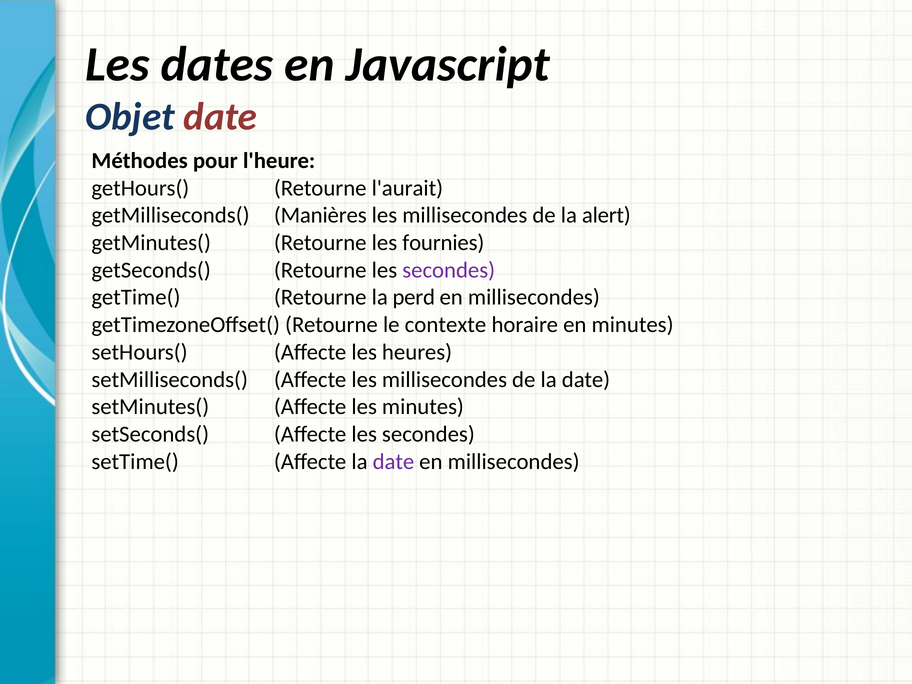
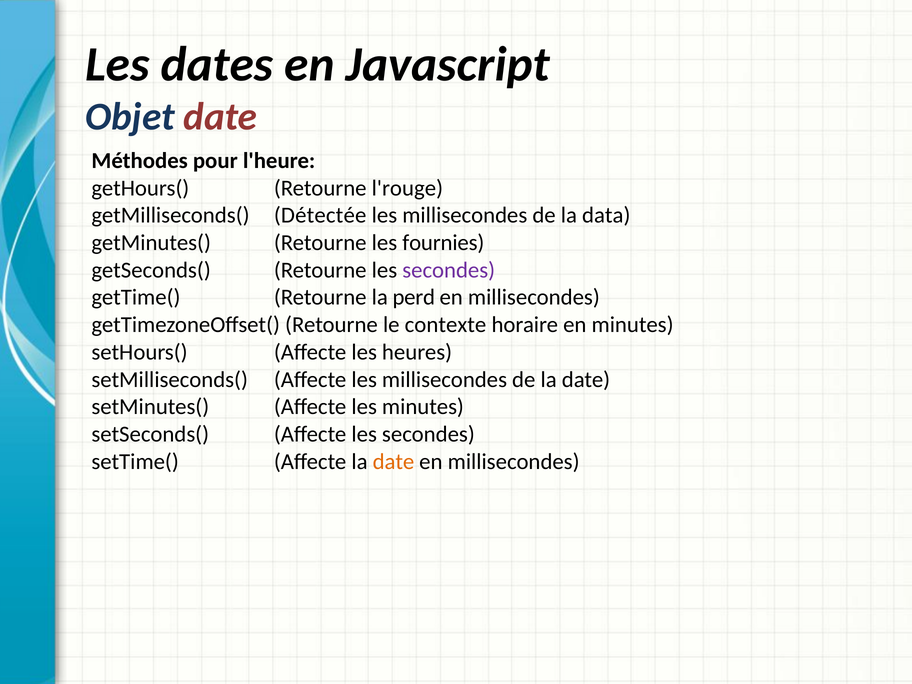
l'aurait: l'aurait -> l'rouge (407, 188)
Manières: Manières -> Détectée (320, 215)
alert: alert -> data (606, 215)
date colour: purple -> orange (393, 462)
